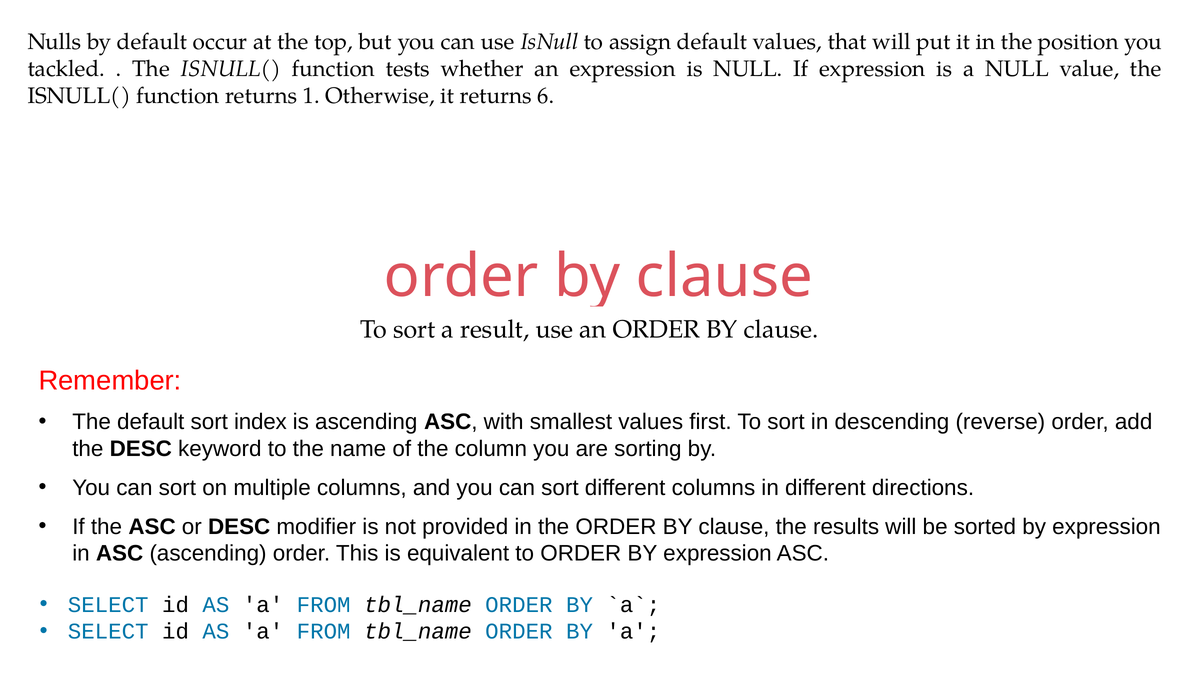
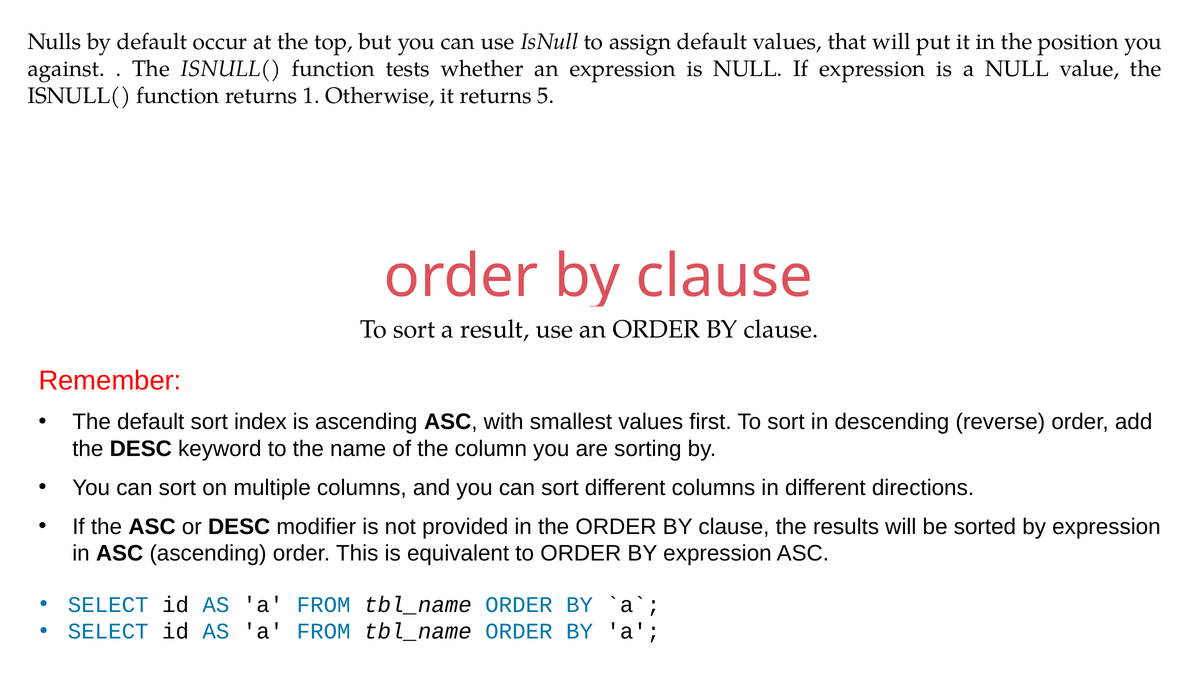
tackled: tackled -> against (66, 69)
6: 6 -> 5 (546, 96)
